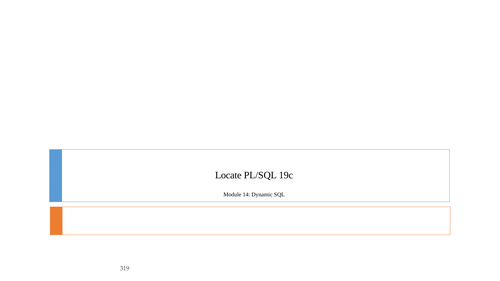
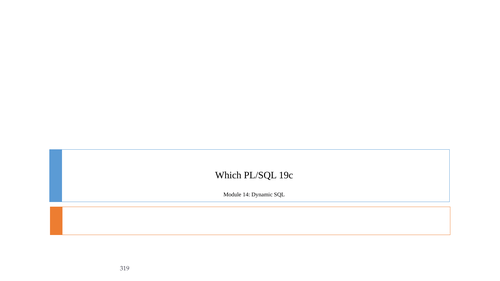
Locate: Locate -> Which (228, 176)
